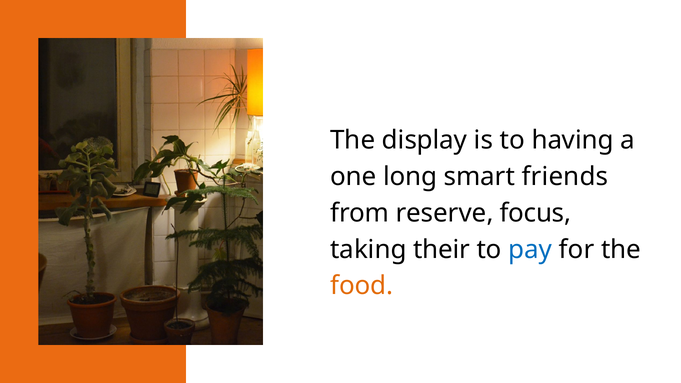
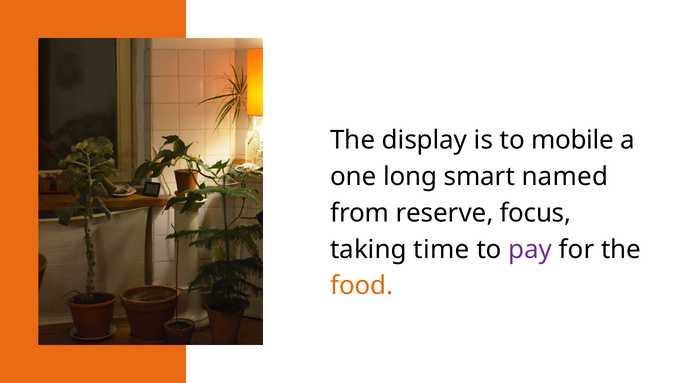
having: having -> mobile (573, 140)
friends: friends -> named (565, 177)
their: their -> time (441, 250)
pay colour: blue -> purple (530, 250)
